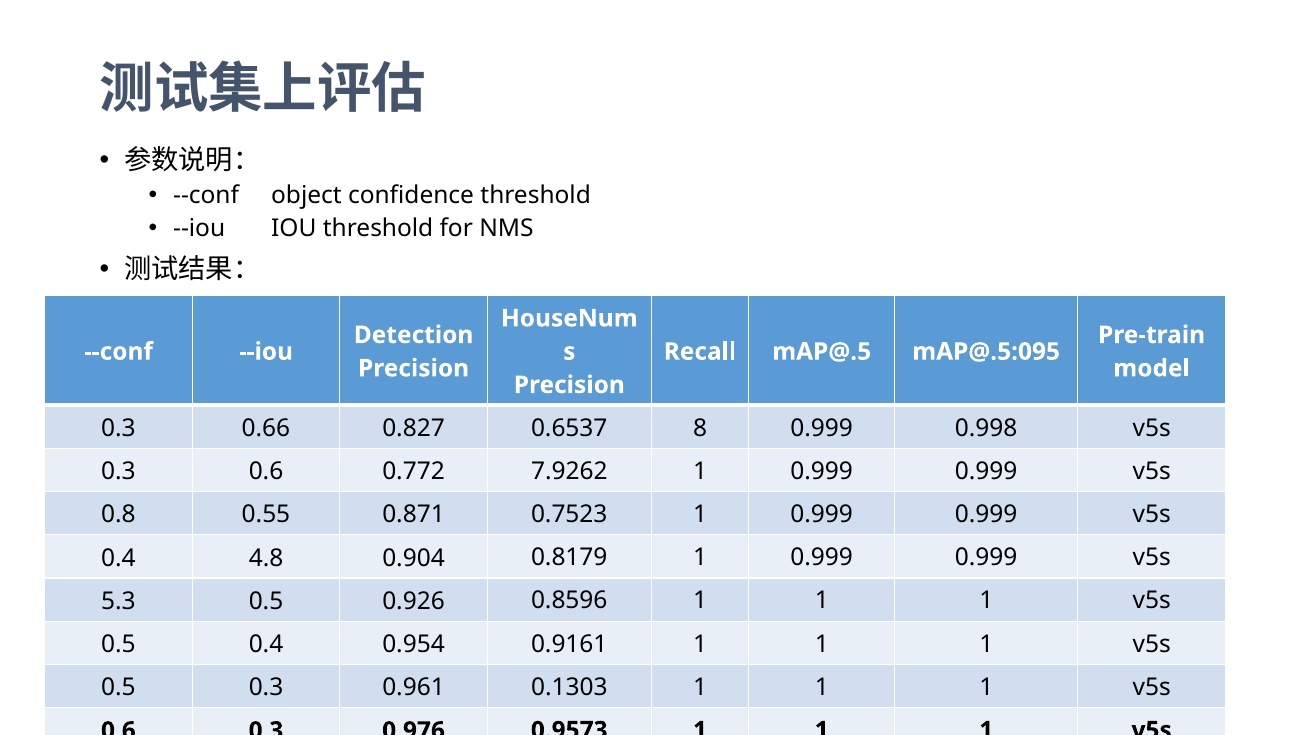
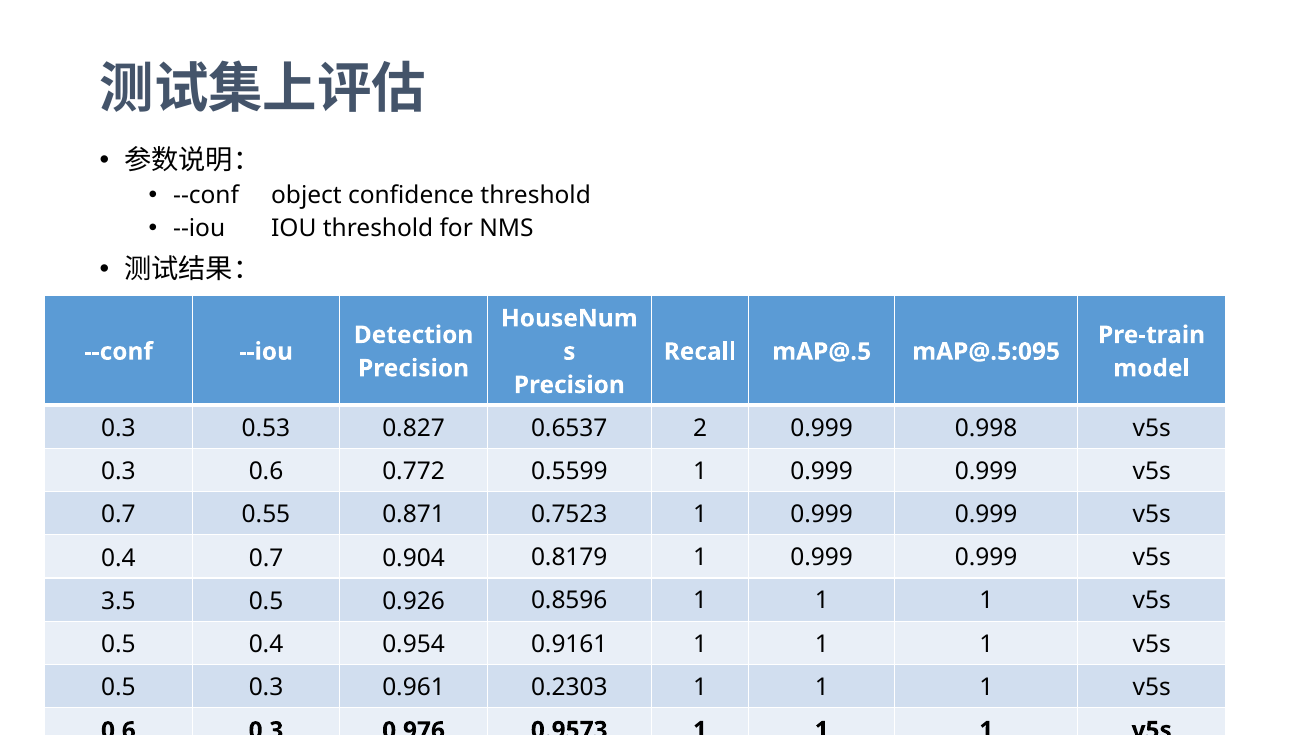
0.66: 0.66 -> 0.53 (266, 429)
8: 8 -> 2 (700, 428)
7.9262: 7.9262 -> 0.5599 (569, 471)
0.8: 0.8 -> 0.7 (118, 515)
0.4 4.8: 4.8 -> 0.7 (266, 558)
5.3: 5.3 -> 3.5 (118, 601)
0.1303: 0.1303 -> 0.2303 (569, 687)
